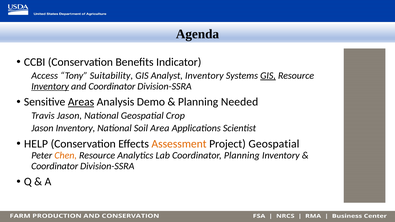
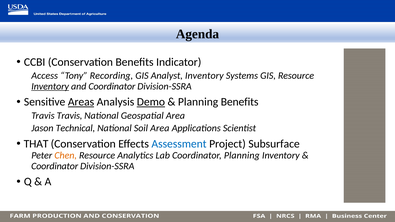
Suitability: Suitability -> Recording (111, 76)
GIS underline: present -> none (268, 76)
Demo underline: none -> present (151, 102)
Planning Needed: Needed -> Benefits (240, 102)
Travis Jason: Jason -> Travis (69, 116)
Geospatial Crop: Crop -> Area (175, 116)
Jason Inventory: Inventory -> Technical (75, 128)
HELP: HELP -> THAT (36, 144)
Assessment colour: orange -> blue (179, 144)
Project Geospatial: Geospatial -> Subsurface (274, 144)
